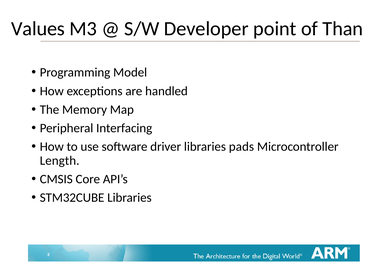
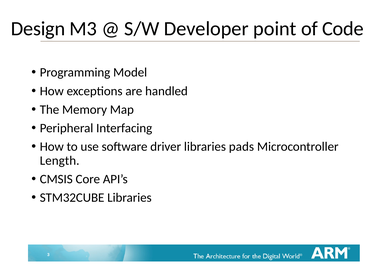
Values: Values -> Design (38, 29)
Than: Than -> Code (343, 29)
